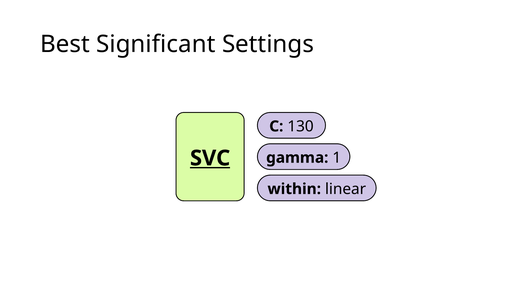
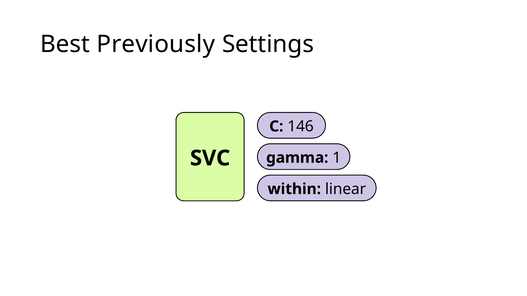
Significant: Significant -> Previously (156, 44)
130: 130 -> 146 (301, 127)
SVC underline: present -> none (210, 158)
